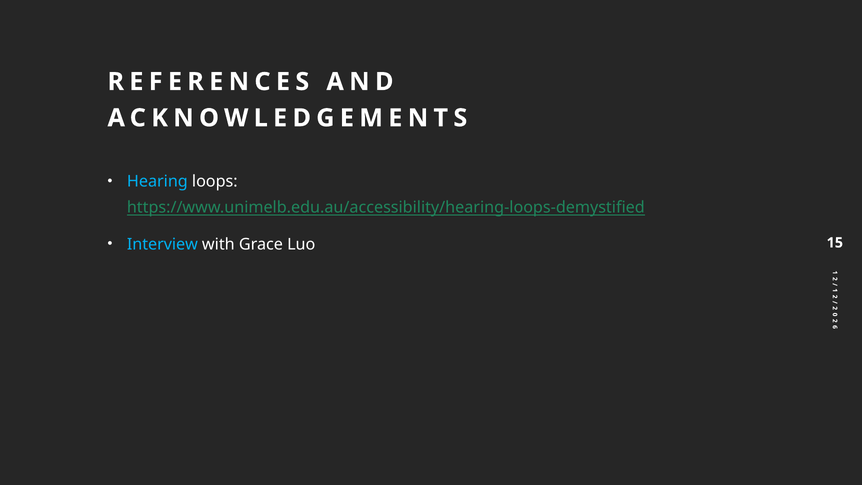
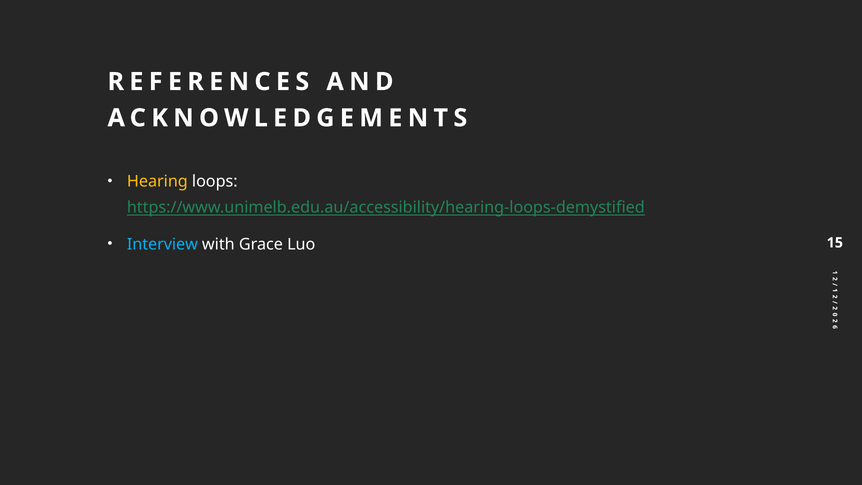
Hearing colour: light blue -> yellow (157, 181)
